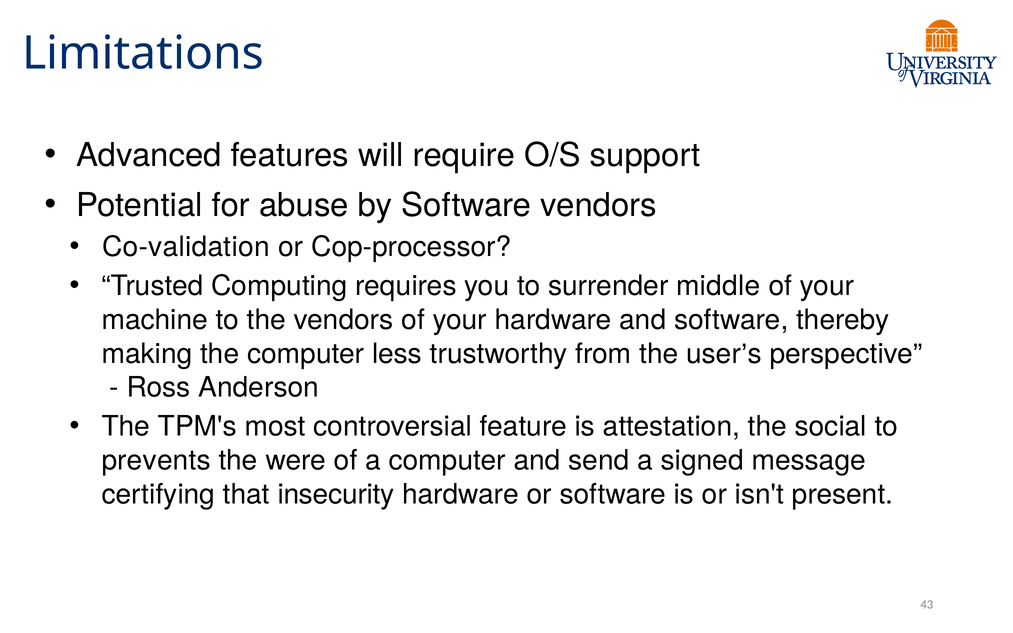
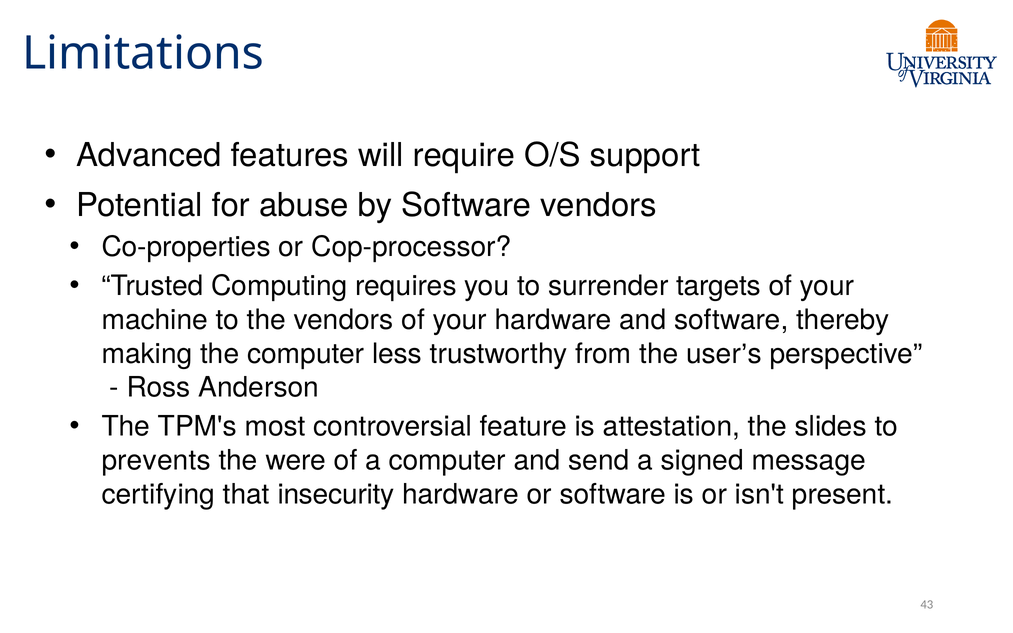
Co-validation: Co-validation -> Co-properties (186, 247)
middle: middle -> targets (719, 286)
social: social -> slides (831, 427)
